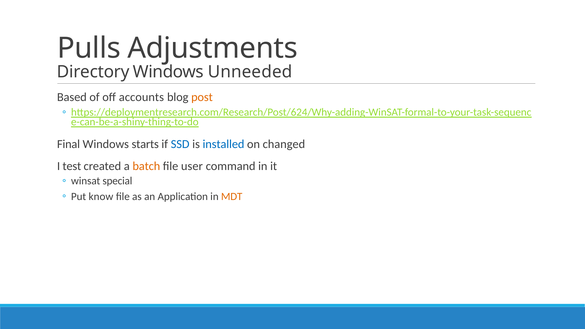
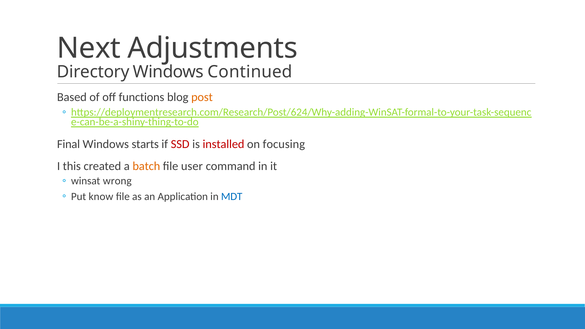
Pulls: Pulls -> Next (89, 48)
Unneeded: Unneeded -> Continued (250, 72)
accounts: accounts -> functions (142, 97)
SSD colour: blue -> red (180, 144)
installed colour: blue -> red (223, 144)
changed: changed -> focusing (284, 144)
test: test -> this (72, 166)
special: special -> wrong (117, 181)
MDT colour: orange -> blue (232, 196)
